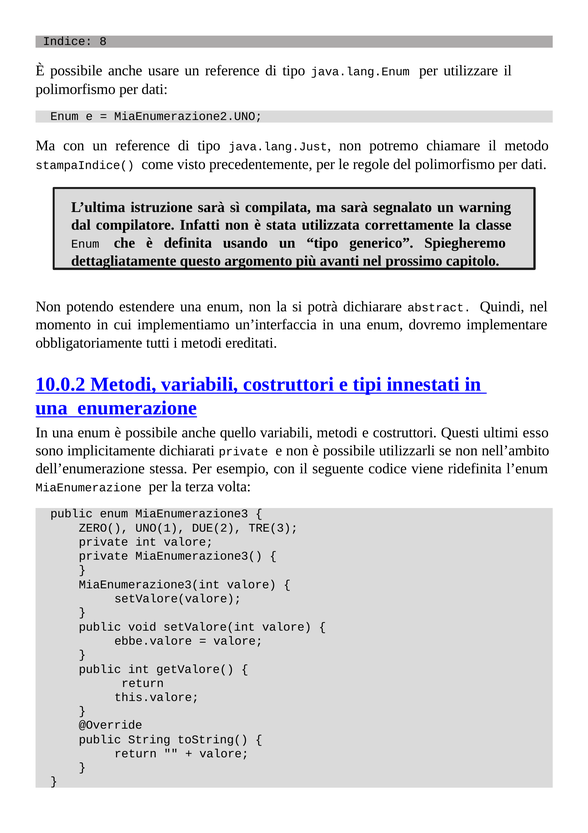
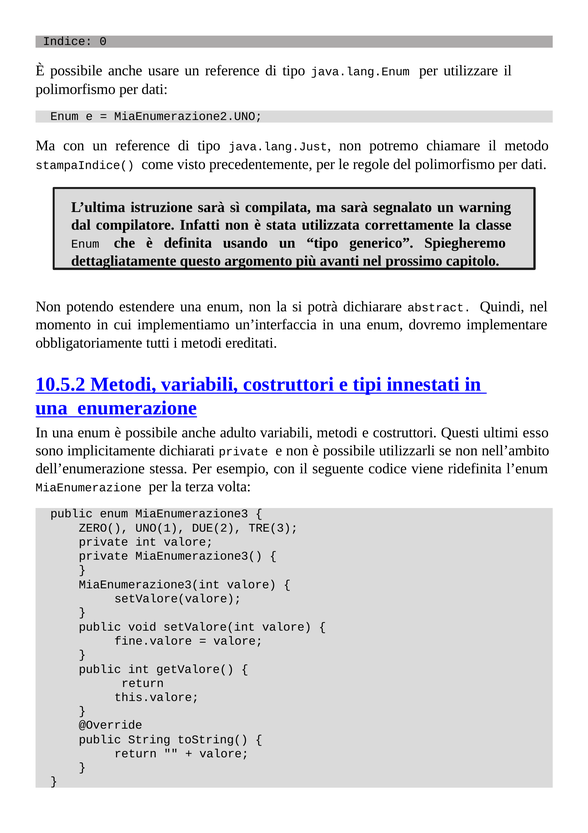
8: 8 -> 0 (103, 41)
10.0.2: 10.0.2 -> 10.5.2 (60, 384)
quello: quello -> adulto (238, 432)
ebbe.valore: ebbe.valore -> fine.valore (153, 640)
